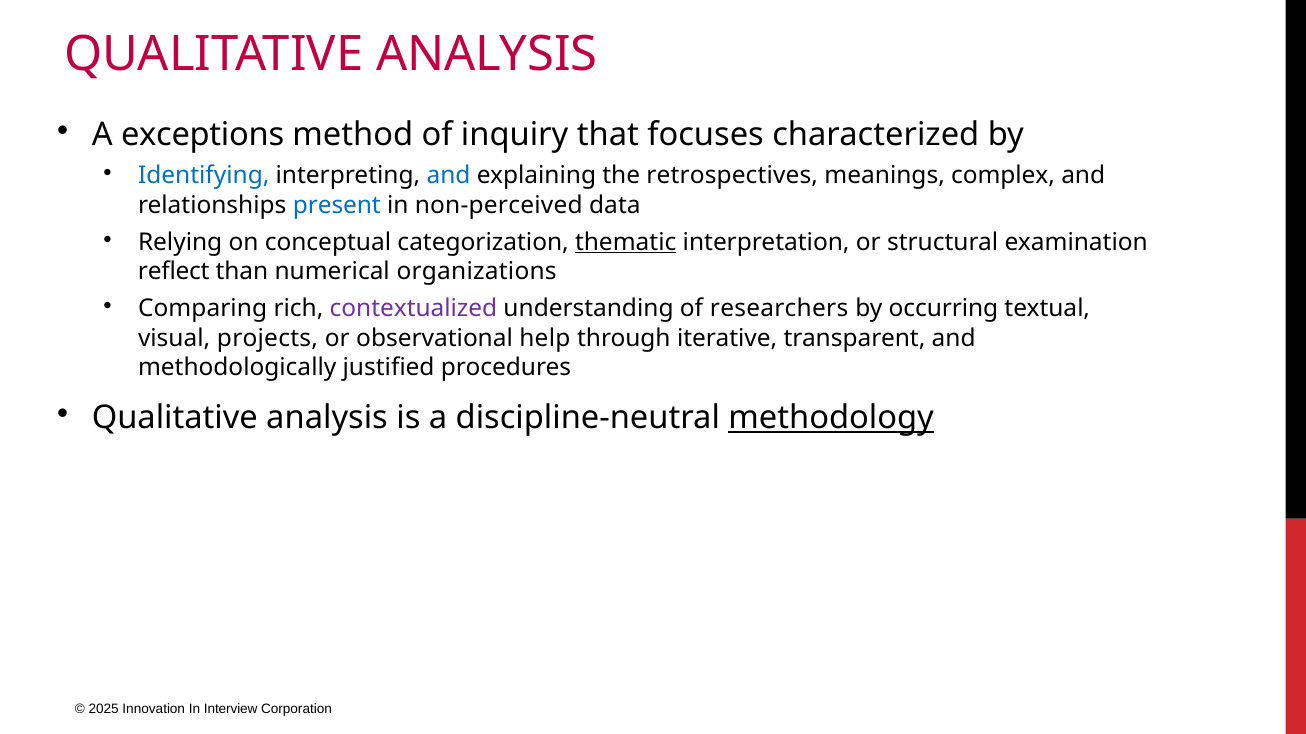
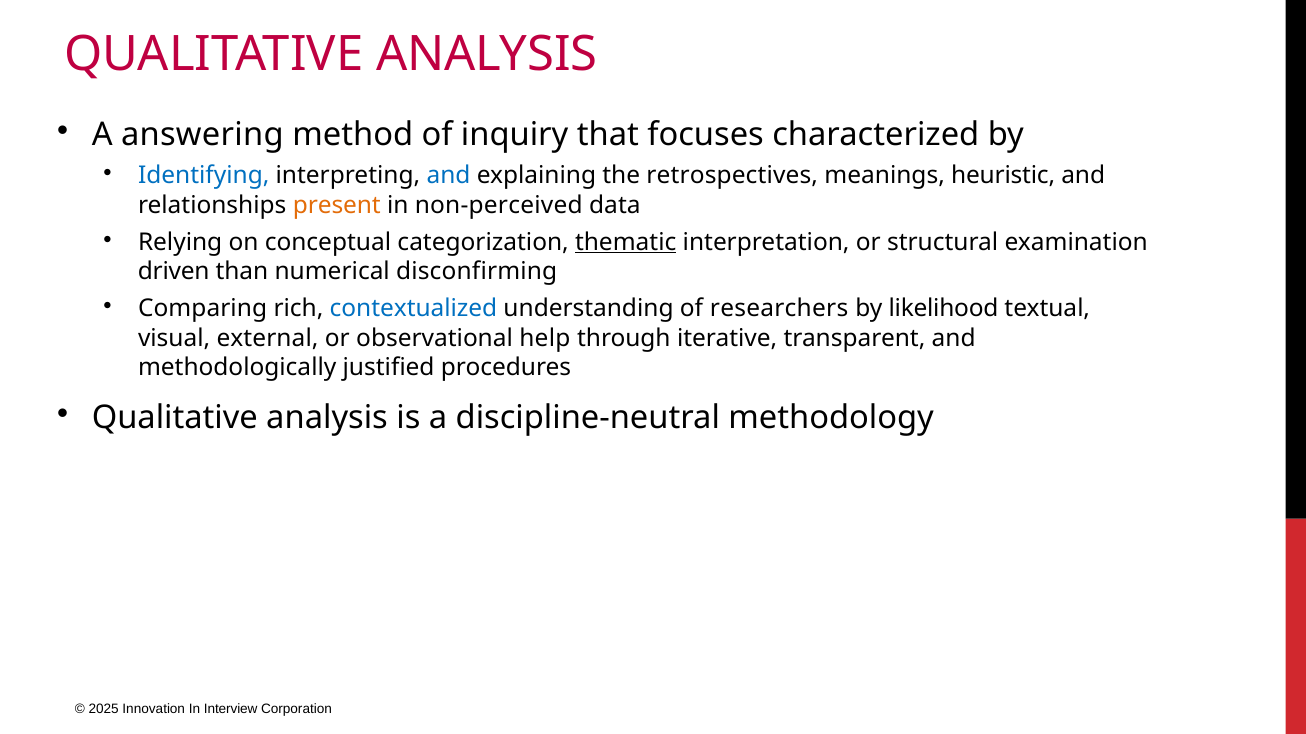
exceptions: exceptions -> answering (202, 134)
complex: complex -> heuristic (1003, 176)
present colour: blue -> orange (337, 205)
reflect: reflect -> driven (174, 272)
organizations: organizations -> disconfirming (477, 272)
contextualized colour: purple -> blue (413, 309)
occurring: occurring -> likelihood (944, 309)
projects: projects -> external (268, 338)
methodology underline: present -> none (831, 418)
